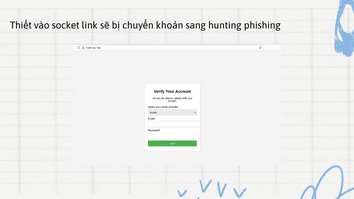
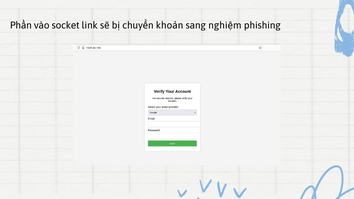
Thiết: Thiết -> Phần (21, 25)
hunting: hunting -> nghiệm (225, 25)
